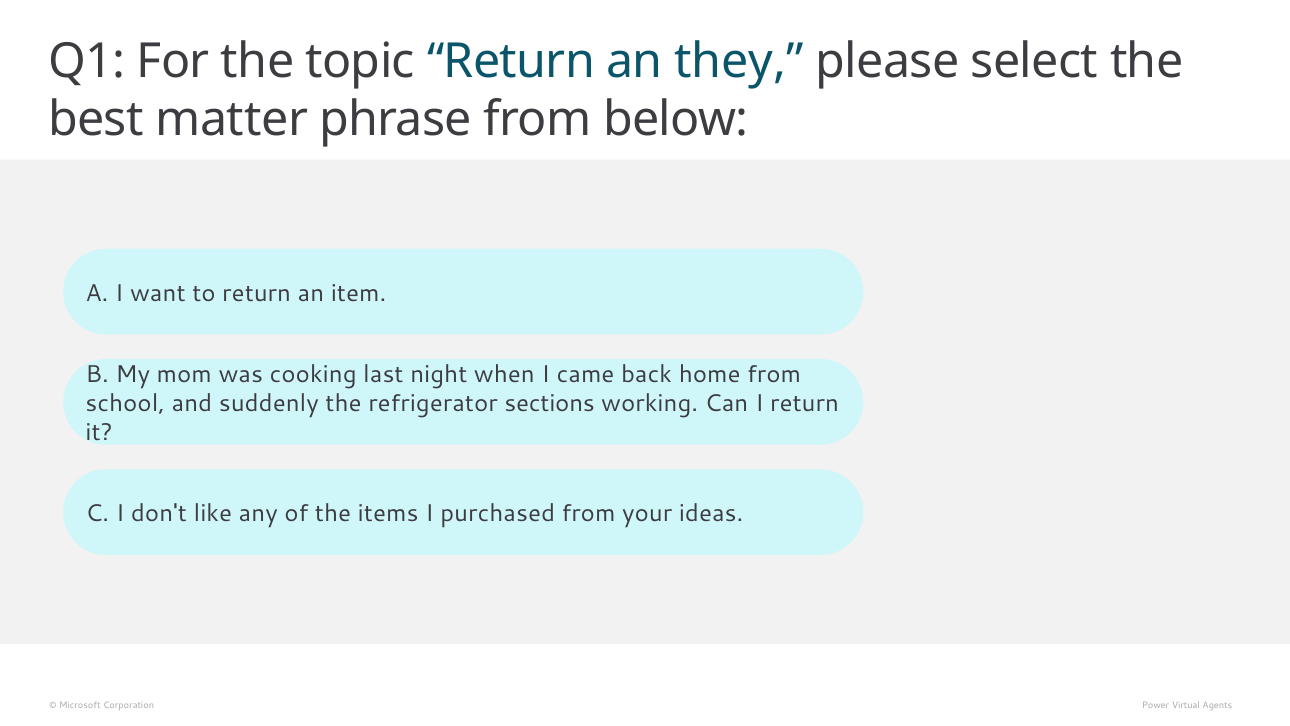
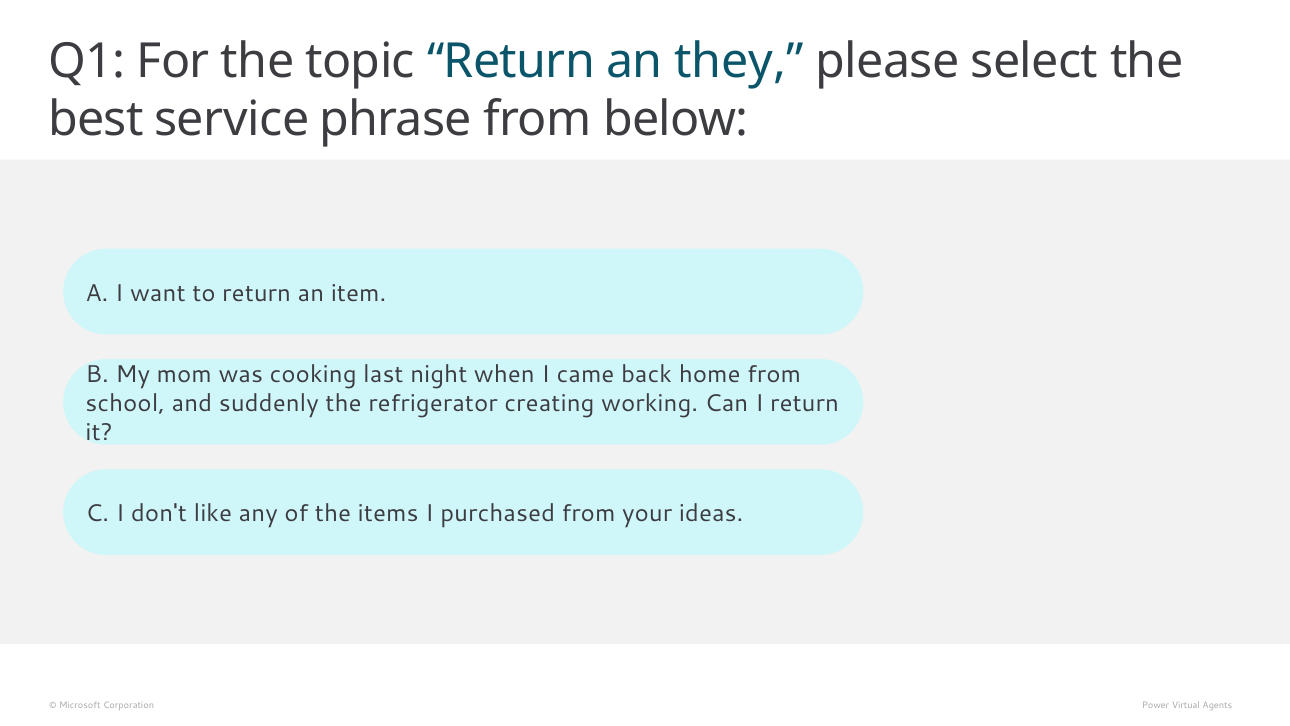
matter: matter -> service (232, 119)
sections: sections -> creating (549, 403)
